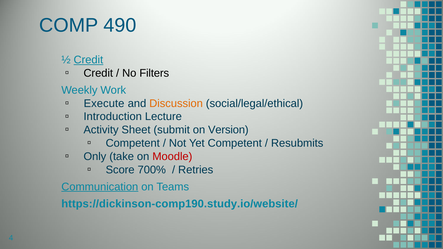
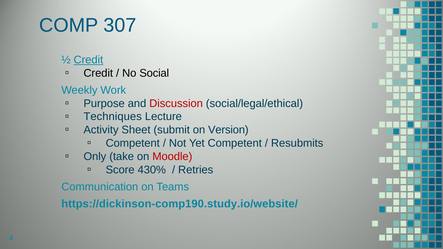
490: 490 -> 307 (120, 25)
Filters: Filters -> Social (154, 73)
Execute: Execute -> Purpose (104, 103)
Discussion colour: orange -> red (176, 103)
Introduction: Introduction -> Techniques (113, 117)
700%: 700% -> 430% (152, 170)
Communication underline: present -> none (100, 187)
